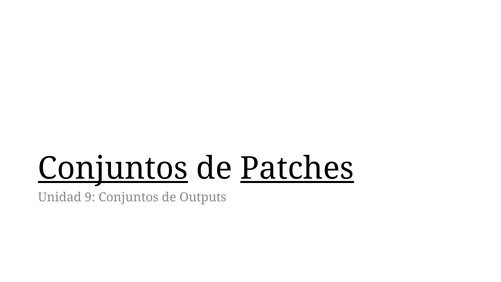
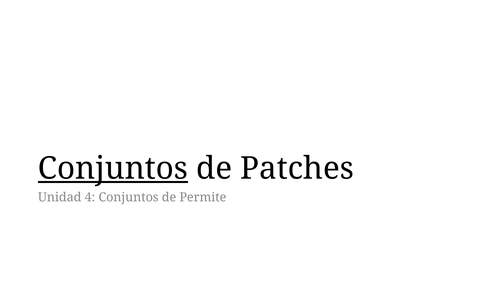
Patches underline: present -> none (297, 168)
9: 9 -> 4 (90, 197)
Outputs: Outputs -> Permite (203, 197)
